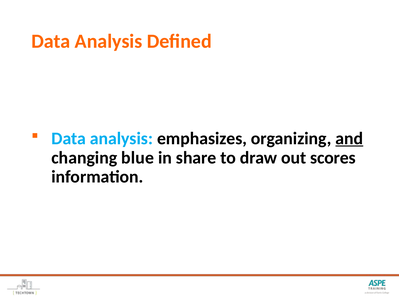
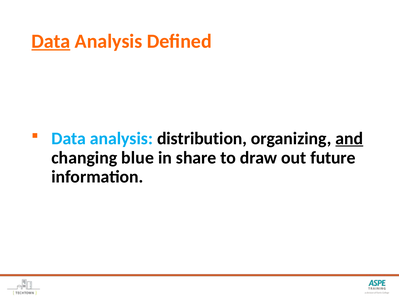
Data underline: none -> present (51, 41)
emphasizes: emphasizes -> distribution (202, 138)
scores: scores -> future (333, 157)
